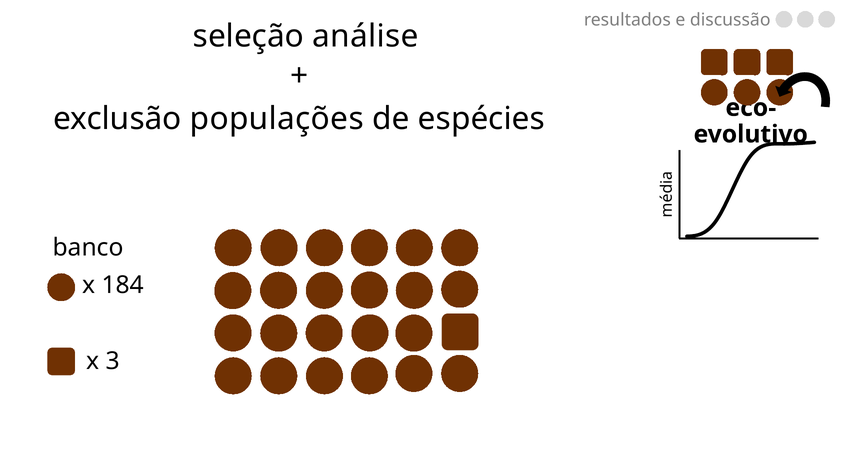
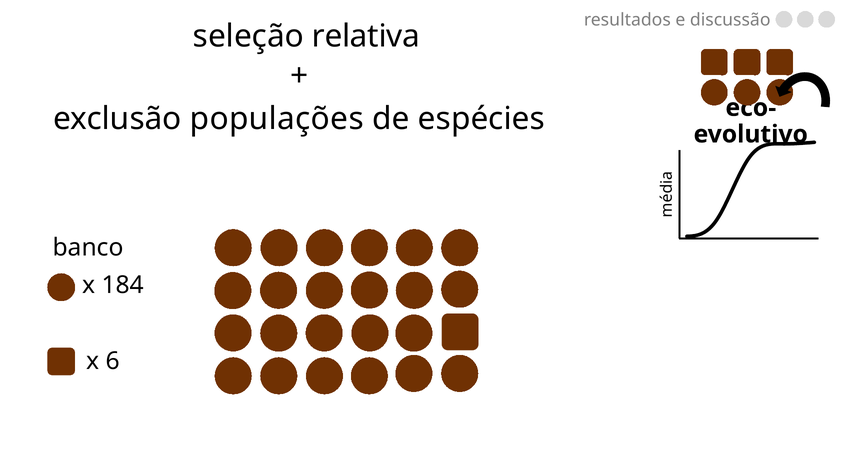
análise: análise -> relativa (366, 36)
3: 3 -> 6 (113, 362)
